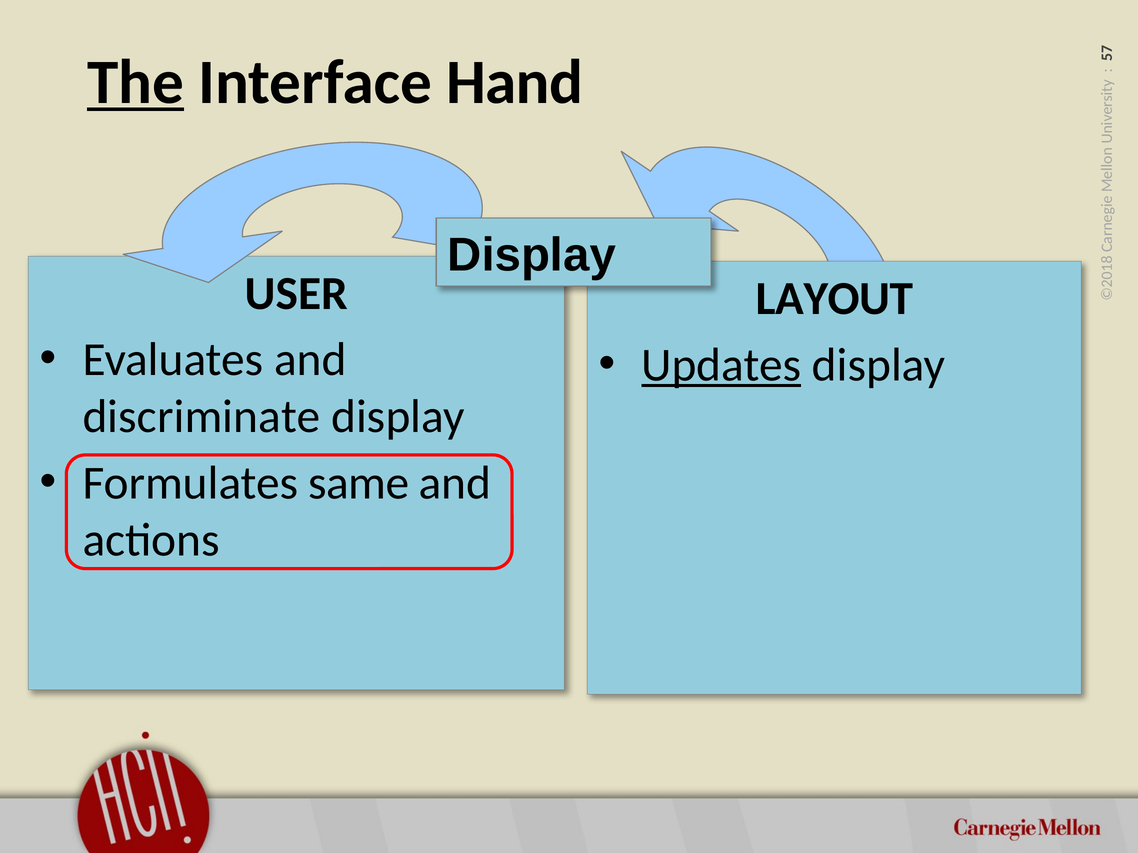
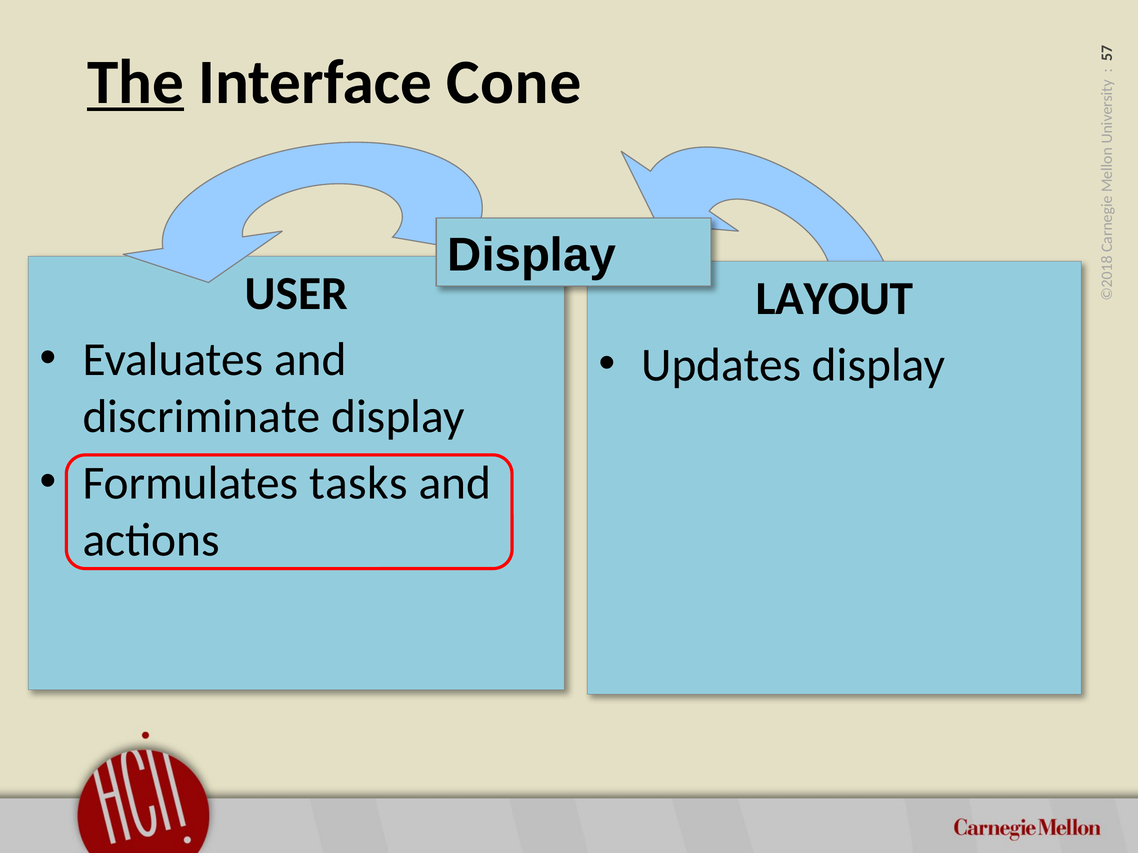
Hand: Hand -> Cone (514, 82)
Updates underline: present -> none (721, 365)
same: same -> tasks (358, 483)
